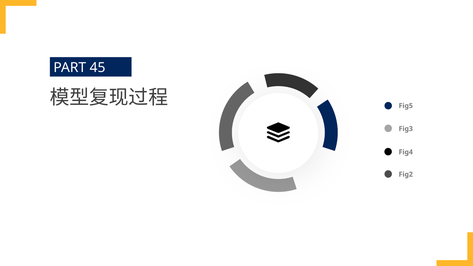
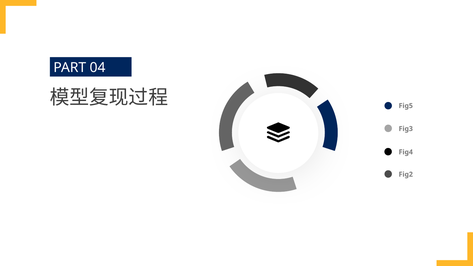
45: 45 -> 04 (98, 68)
